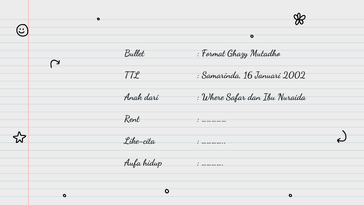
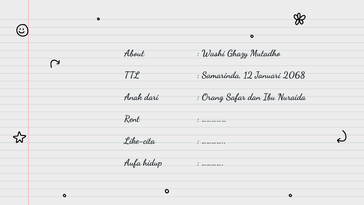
Bullet: Bullet -> About (134, 53)
Format: Format -> Washi (213, 53)
16: 16 -> 12 (248, 75)
2002: 2002 -> 2068 (294, 75)
Where: Where -> Orang (213, 97)
